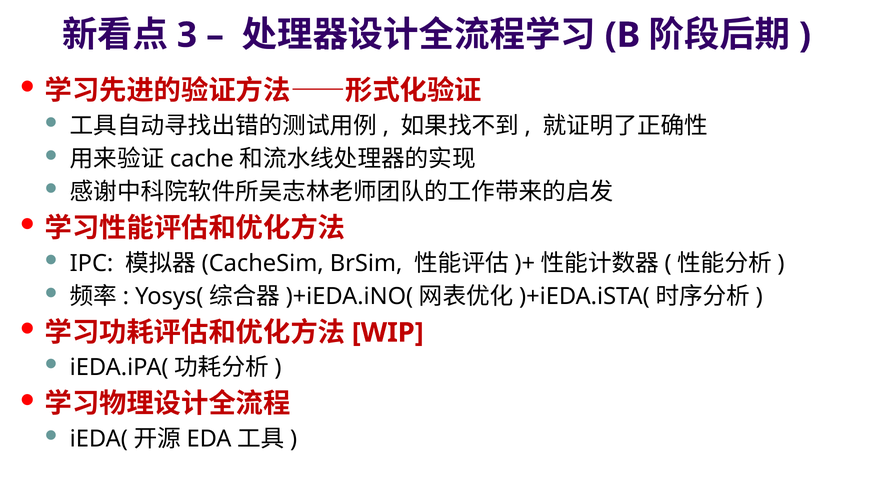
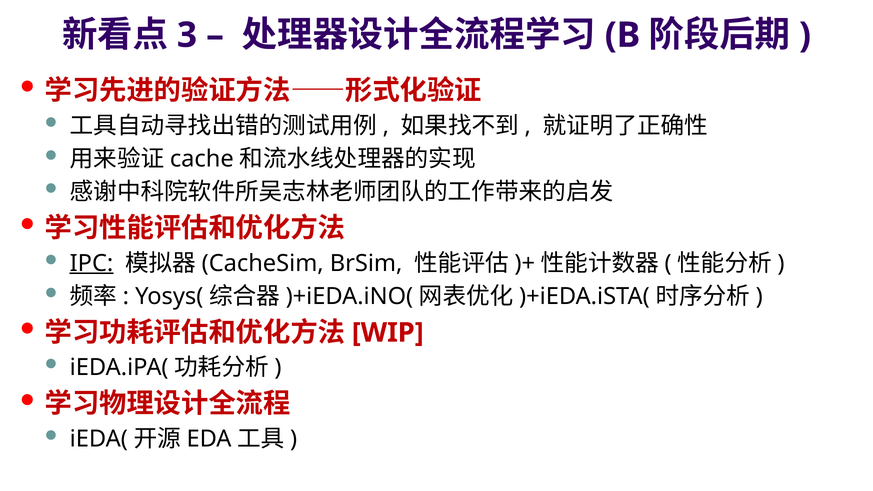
IPC underline: none -> present (92, 263)
